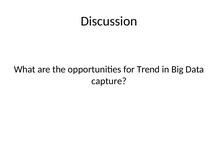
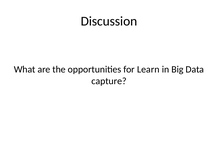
Trend: Trend -> Learn (148, 69)
